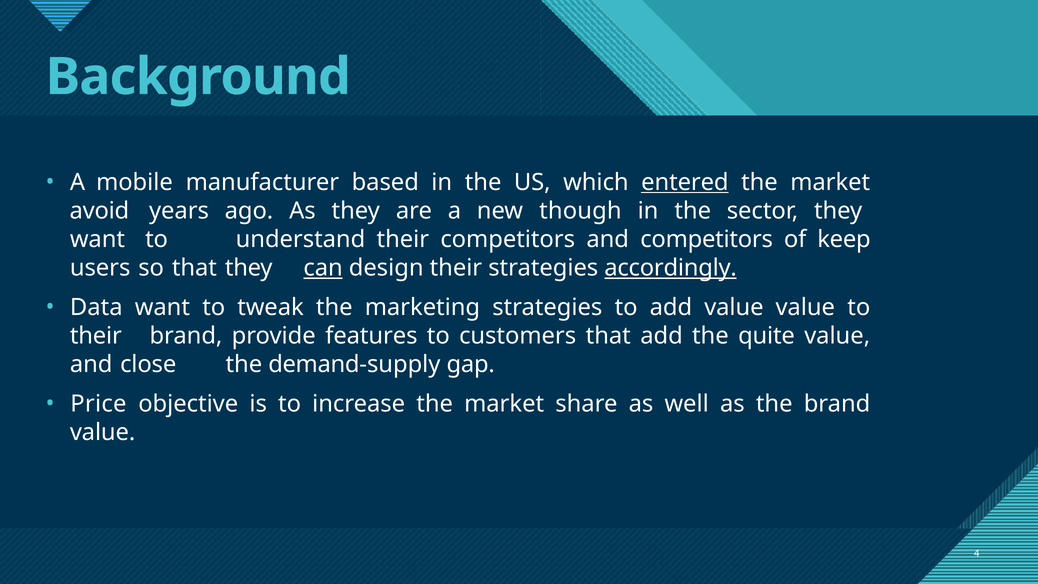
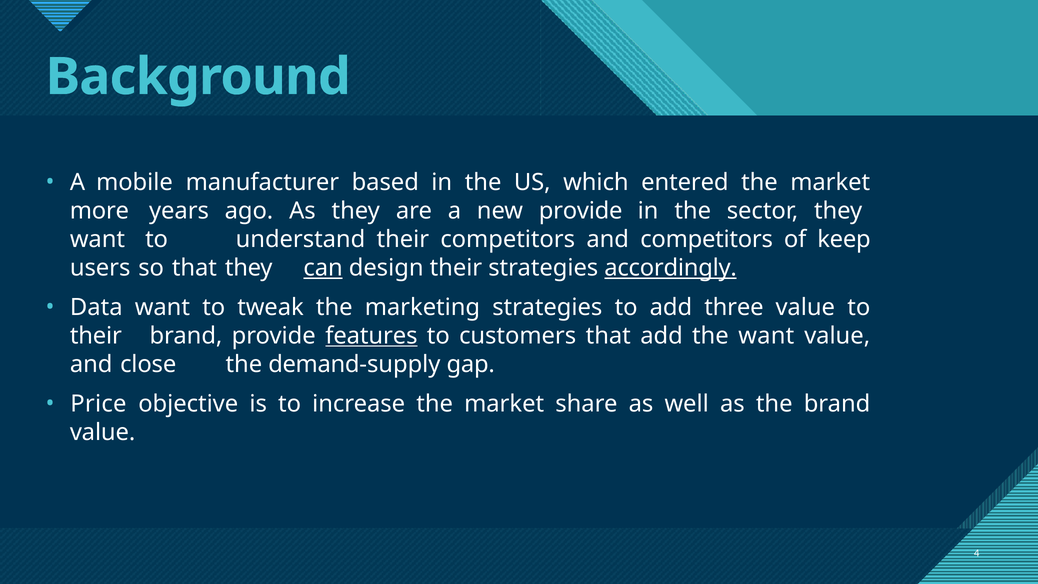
entered underline: present -> none (685, 182)
avoid: avoid -> more (99, 211)
new though: though -> provide (581, 211)
add value: value -> three (734, 307)
features underline: none -> present (371, 336)
the quite: quite -> want (766, 336)
